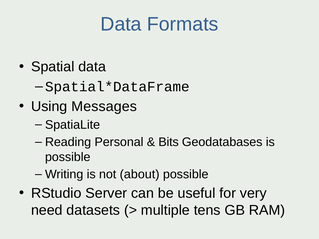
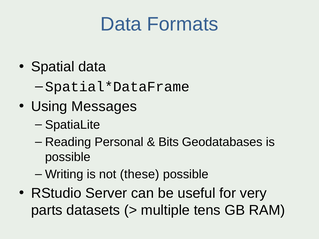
about: about -> these (140, 175)
need: need -> parts (47, 211)
